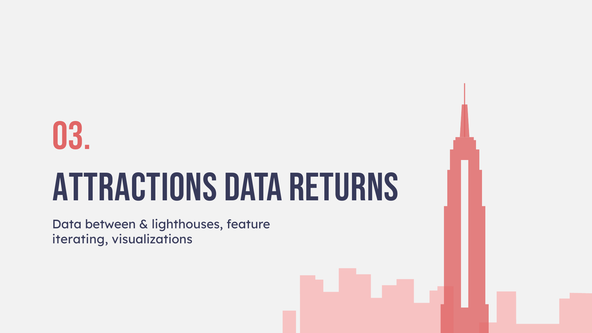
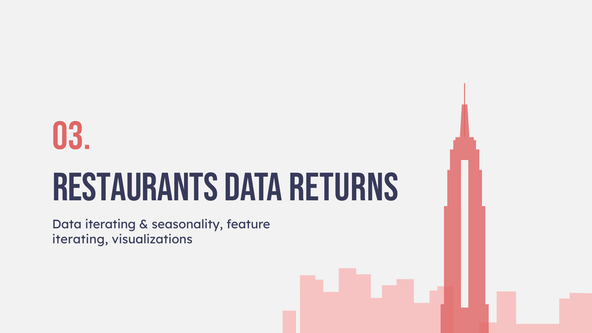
Attractions: Attractions -> Restaurants (135, 187)
Data between: between -> iterating (110, 225)
lighthouses: lighthouses -> seasonality (187, 225)
